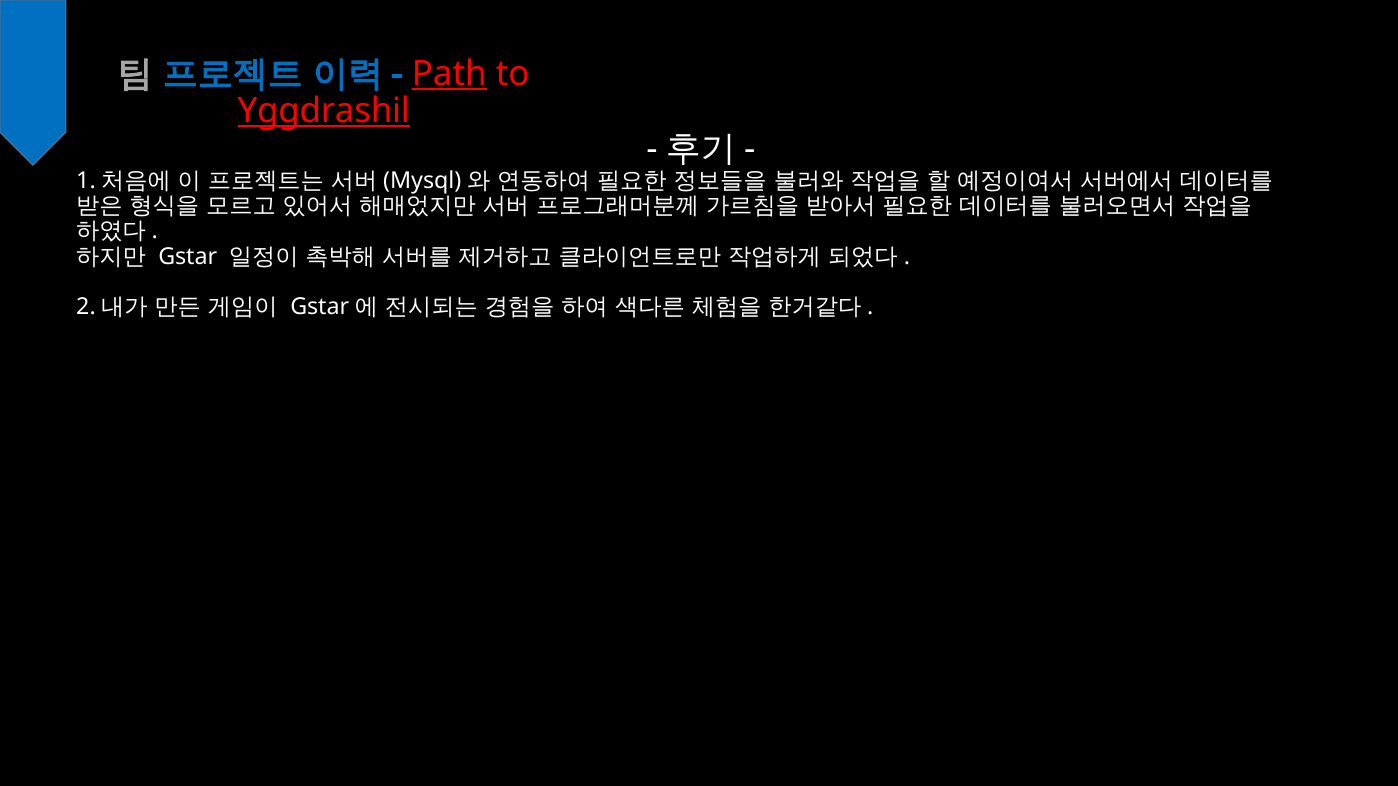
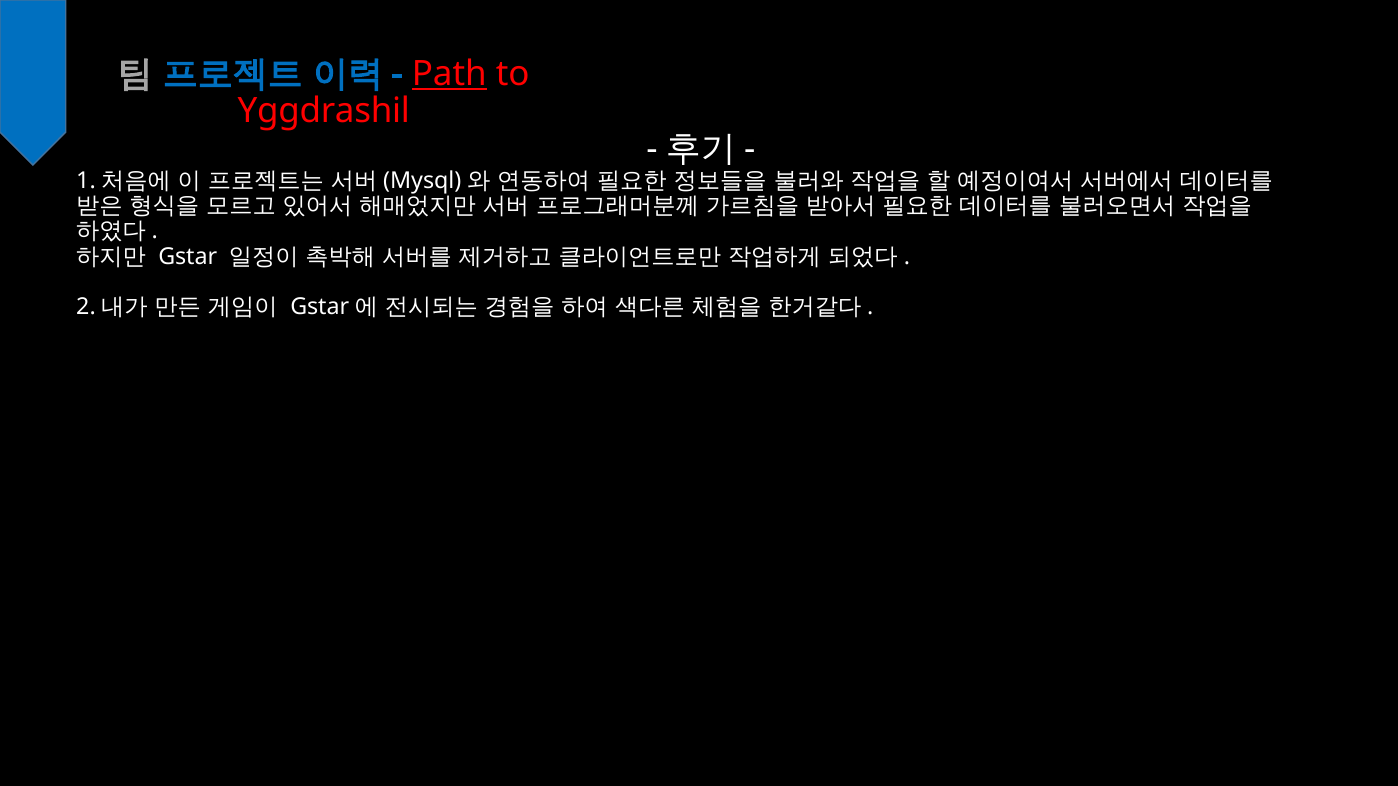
Yggdrashil underline: present -> none (324, 111)
